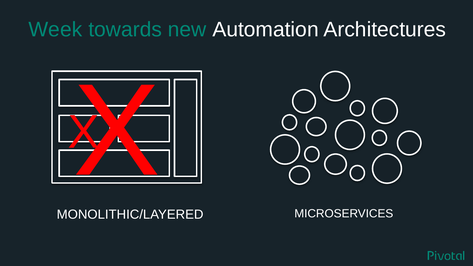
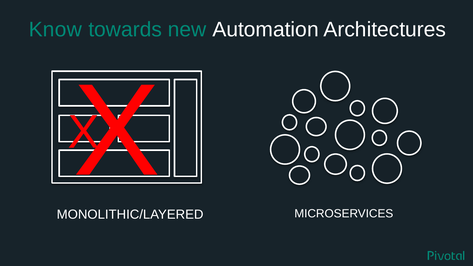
Week: Week -> Know (55, 29)
